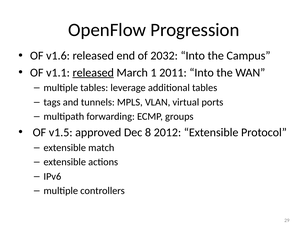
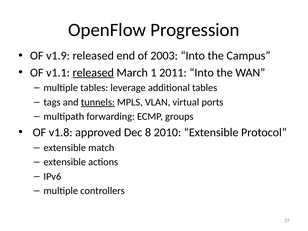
v1.6: v1.6 -> v1.9 (58, 56)
2032: 2032 -> 2003 (164, 56)
tunnels underline: none -> present (98, 102)
v1.5: v1.5 -> v1.8 (61, 132)
2012: 2012 -> 2010 (167, 132)
